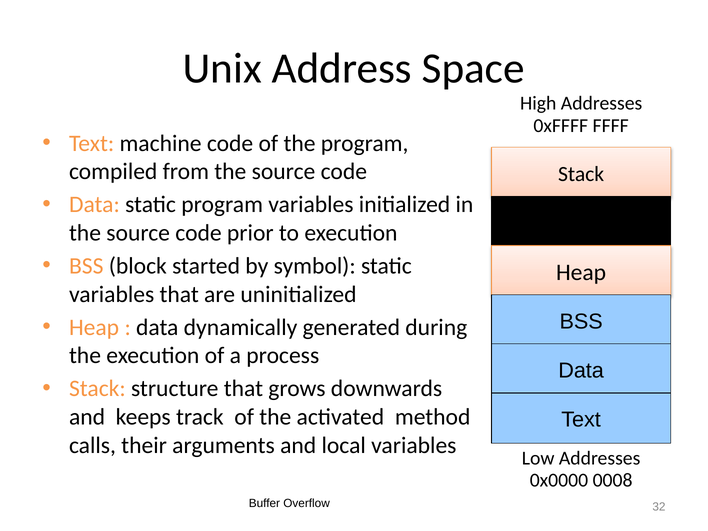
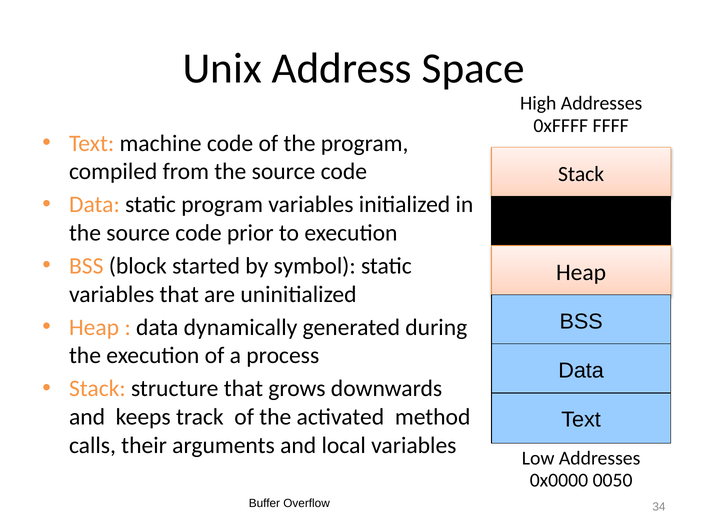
0008: 0008 -> 0050 (613, 480)
32: 32 -> 34 (659, 507)
